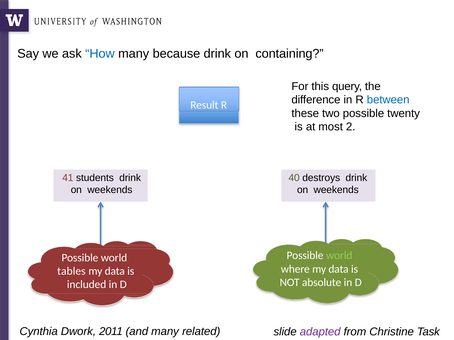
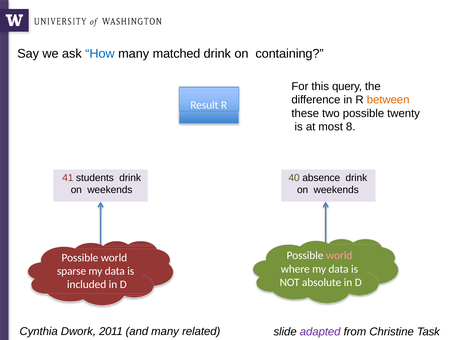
because: because -> matched (177, 54)
between colour: blue -> orange (388, 100)
2: 2 -> 8 (351, 127)
destroys: destroys -> absence (321, 178)
world colour: light green -> pink (339, 256)
tables: tables -> sparse (72, 272)
